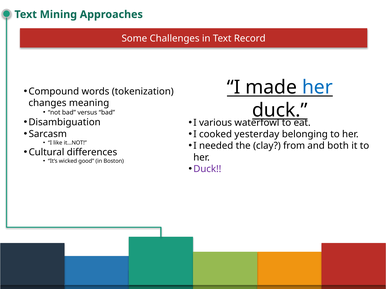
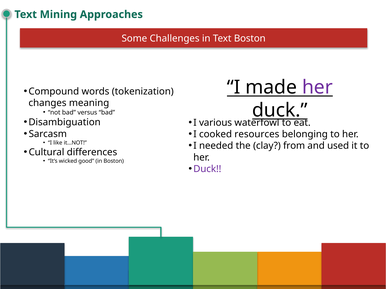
Text Record: Record -> Boston (250, 39)
her colour: blue -> purple (317, 87)
yesterday: yesterday -> resources (257, 134)
both: both -> used (338, 146)
